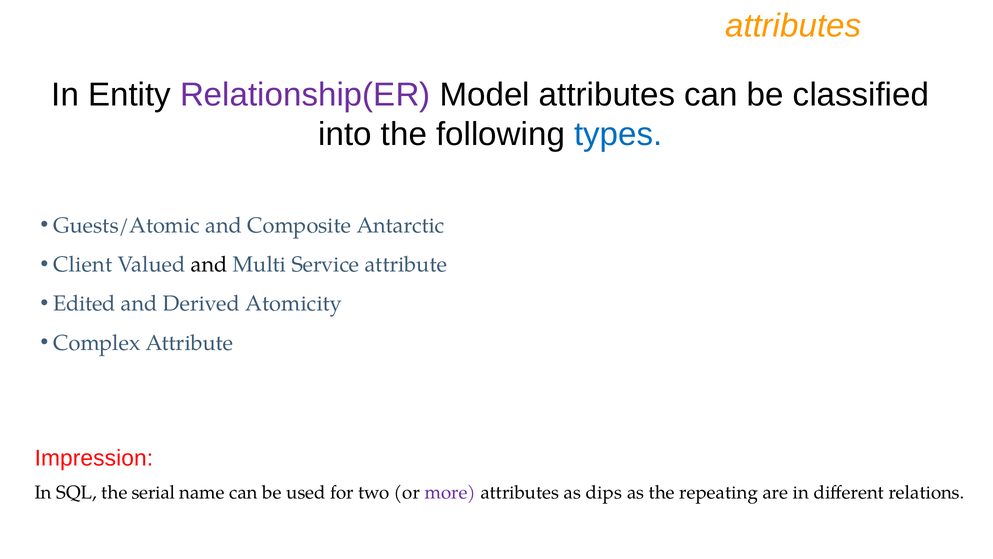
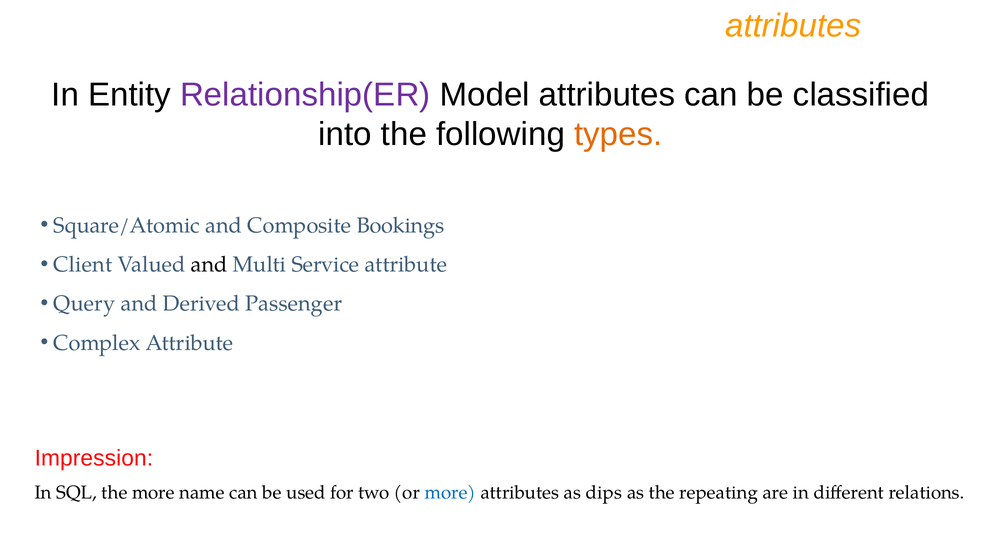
types colour: blue -> orange (618, 134)
Guests/Atomic: Guests/Atomic -> Square/Atomic (127, 225)
Antarctic: Antarctic -> Bookings (401, 225)
Edited: Edited -> Query (84, 303)
Atomicity: Atomicity -> Passenger (294, 303)
the serial: serial -> more (153, 492)
more colour: purple -> blue (450, 492)
